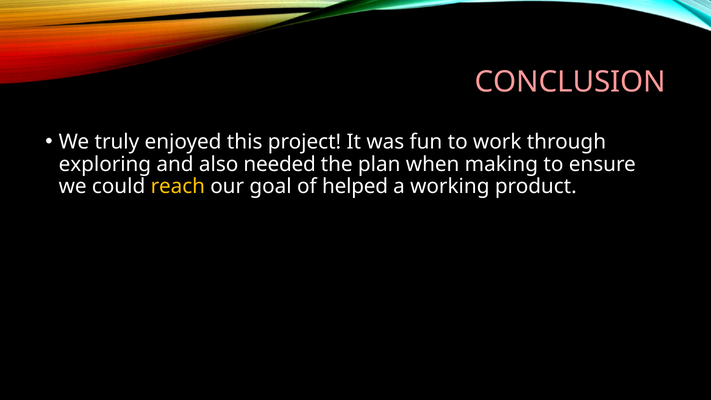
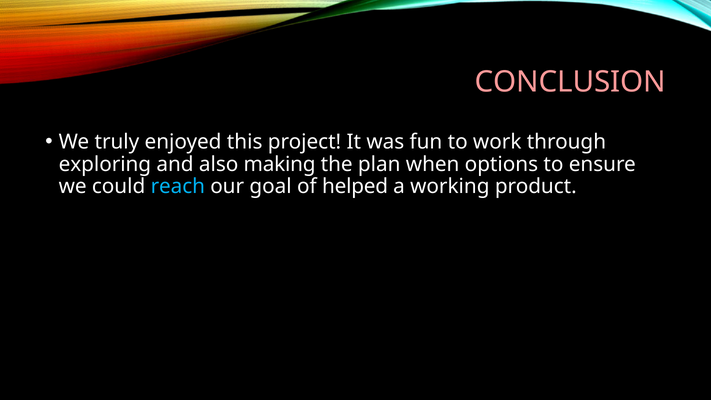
needed: needed -> making (280, 164)
making: making -> options (501, 164)
reach colour: yellow -> light blue (178, 187)
